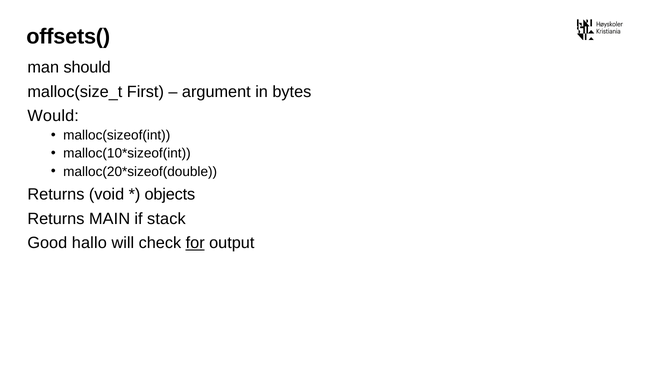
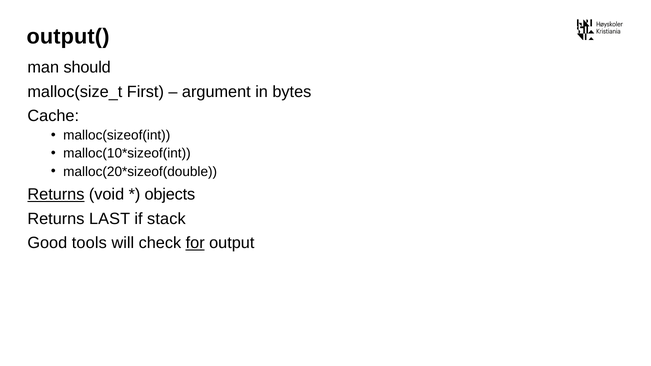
offsets(: offsets( -> output( (68, 37)
Would: Would -> Cache (53, 116)
Returns underline: none -> present (56, 194)
MAIN: MAIN -> LAST (110, 219)
hallo: hallo -> tools (89, 243)
